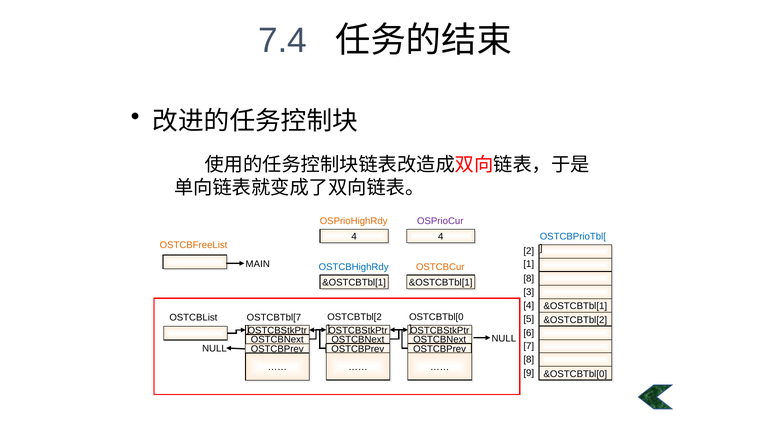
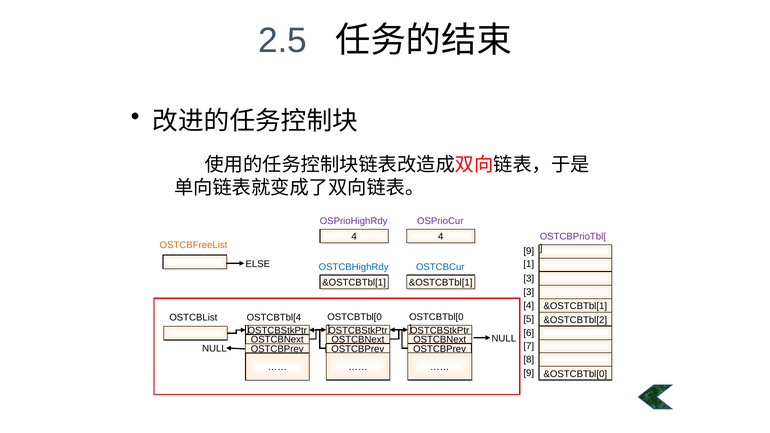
7.4: 7.4 -> 2.5 (283, 41)
OSPrioHighRdy colour: orange -> purple (354, 221)
OSTCBPrioTbl[ colour: blue -> purple (573, 237)
2: 2 -> 9 (529, 251)
MAIN: MAIN -> ELSE (258, 264)
OSTCBCur colour: orange -> blue (440, 267)
8: 8 -> 3 (529, 278)
OSTCBTbl[2: OSTCBTbl[2 -> OSTCBTbl[0 (355, 317)
OSTCBTbl[7: OSTCBTbl[7 -> OSTCBTbl[4 (274, 317)
